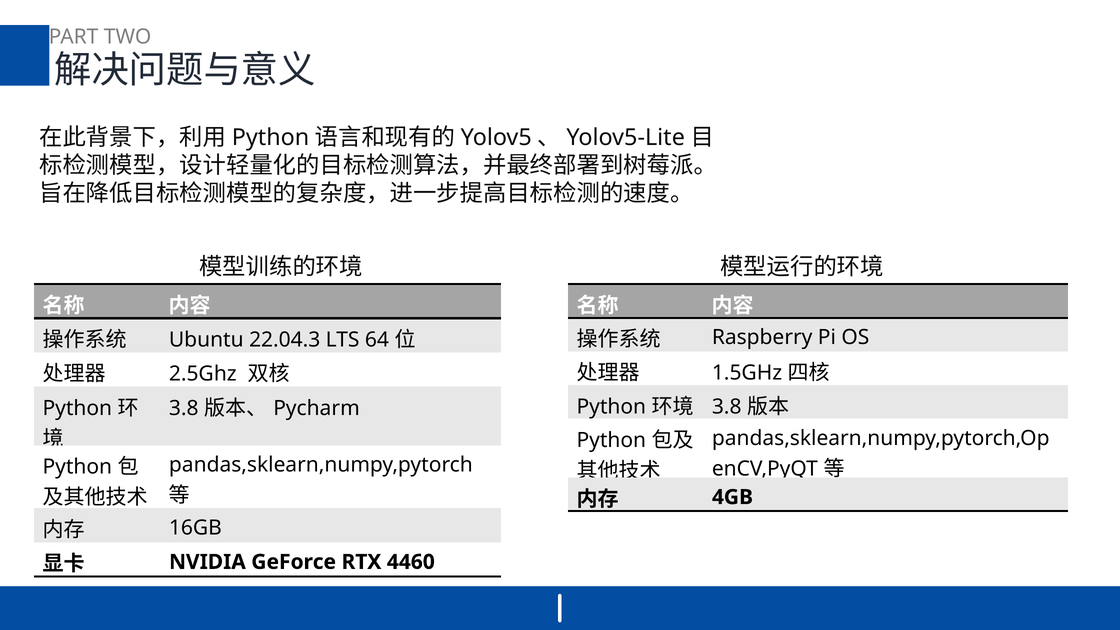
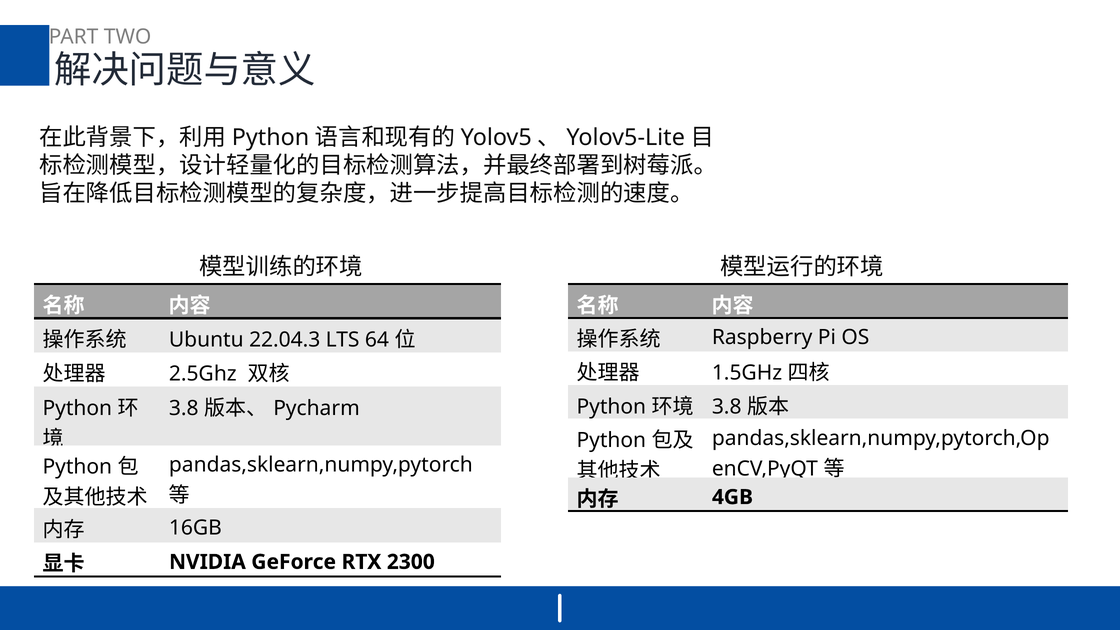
4460: 4460 -> 2300 (411, 562)
